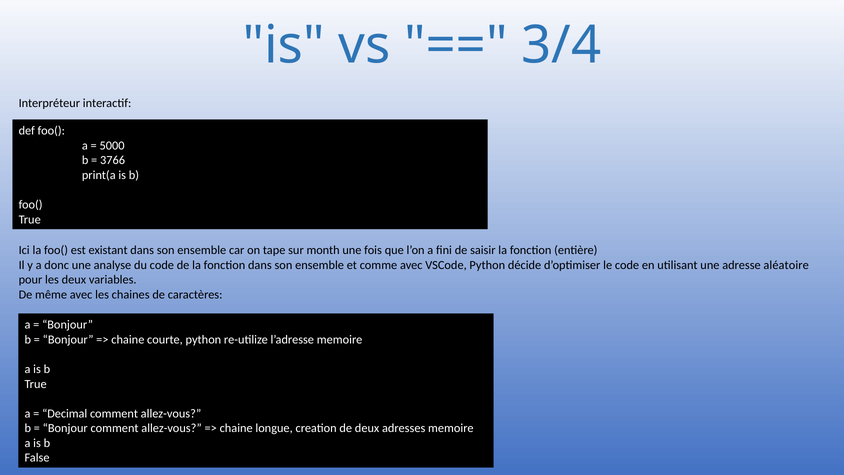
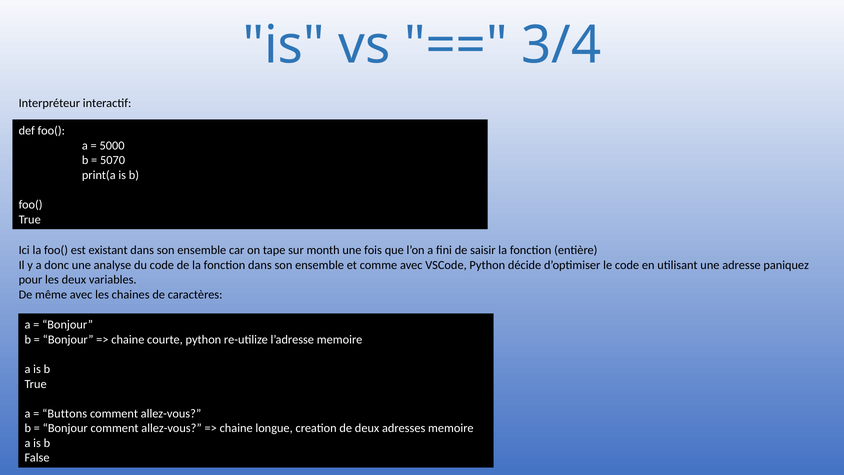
3766: 3766 -> 5070 (113, 160)
aléatoire: aléatoire -> paniquez (786, 265)
Decimal: Decimal -> Buttons (65, 413)
